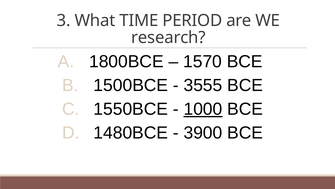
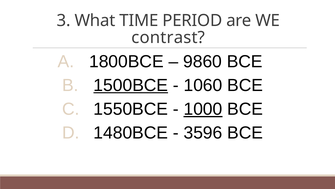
research: research -> contrast (168, 38)
1570: 1570 -> 9860 (203, 61)
1500BCE underline: none -> present (131, 85)
3555: 3555 -> 1060 (203, 85)
3900: 3900 -> 3596 (203, 133)
